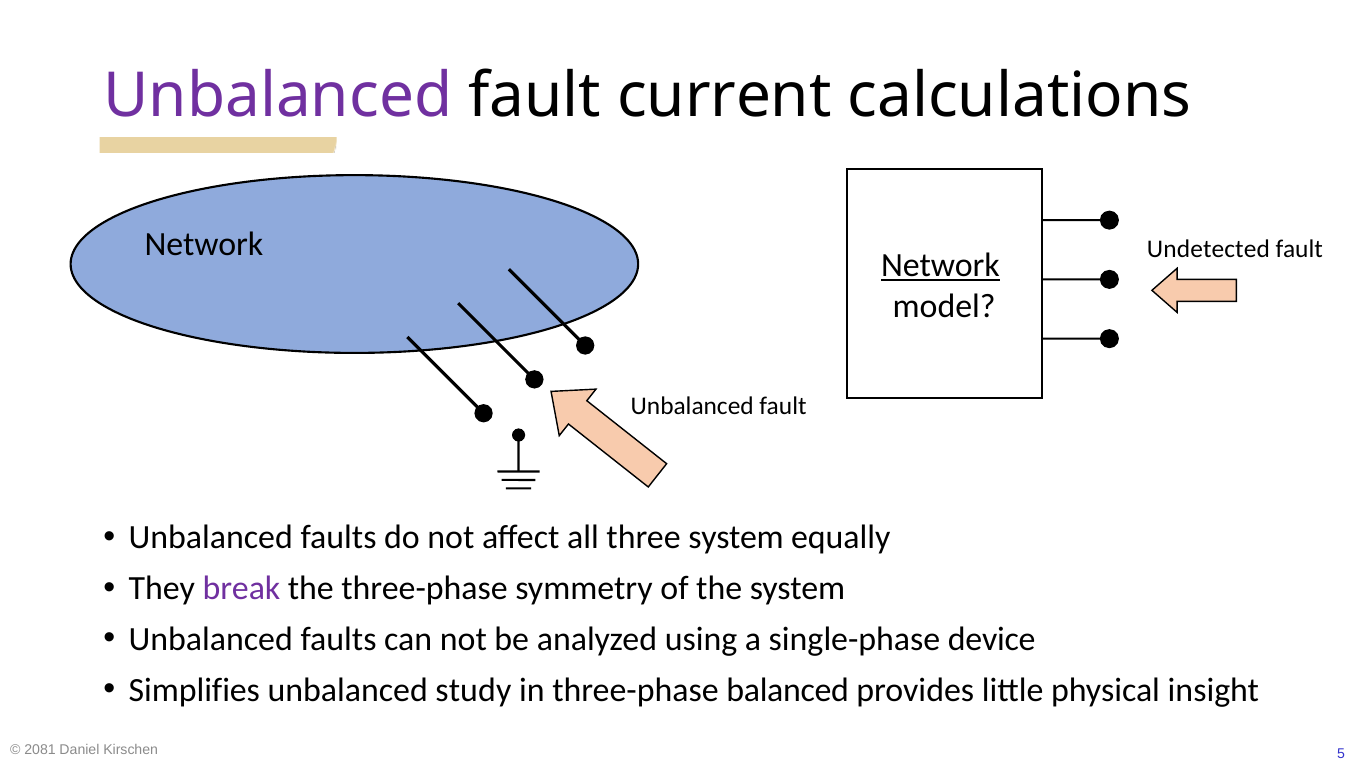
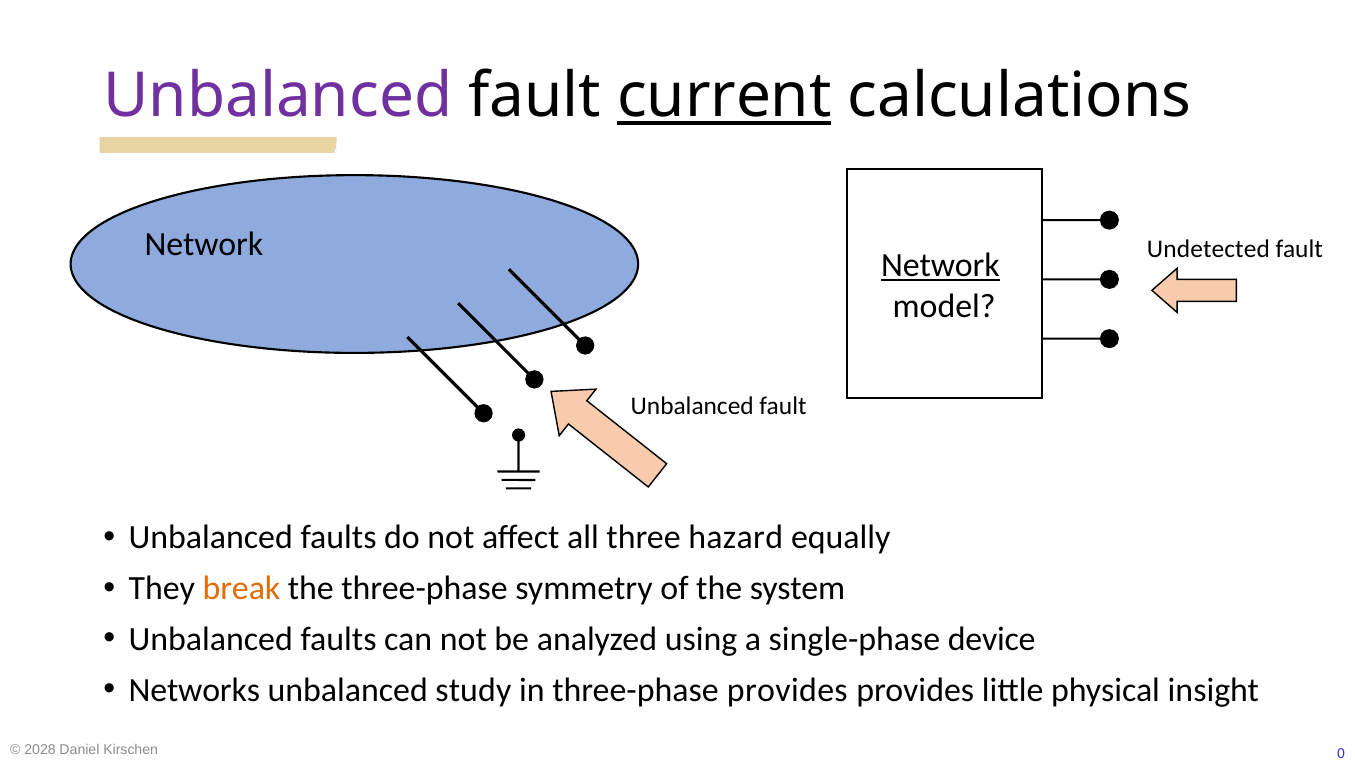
current underline: none -> present (724, 96)
three system: system -> hazard (736, 538)
break colour: purple -> orange (241, 589)
Simplifies: Simplifies -> Networks (194, 690)
three-phase balanced: balanced -> provides (787, 690)
2081: 2081 -> 2028 (40, 750)
5: 5 -> 0 (1341, 754)
